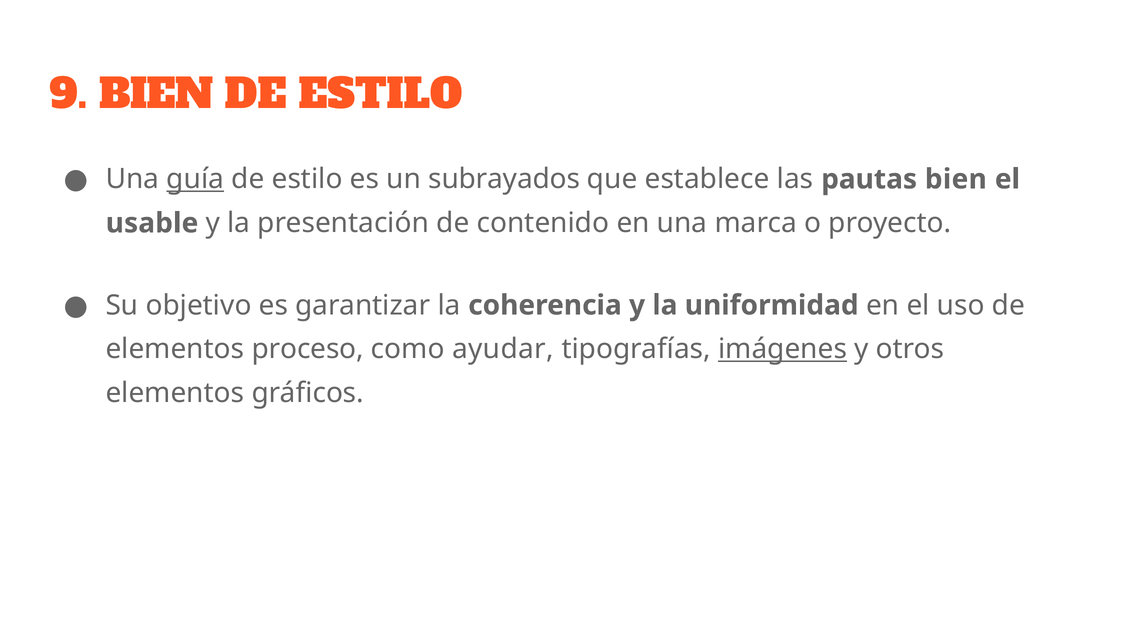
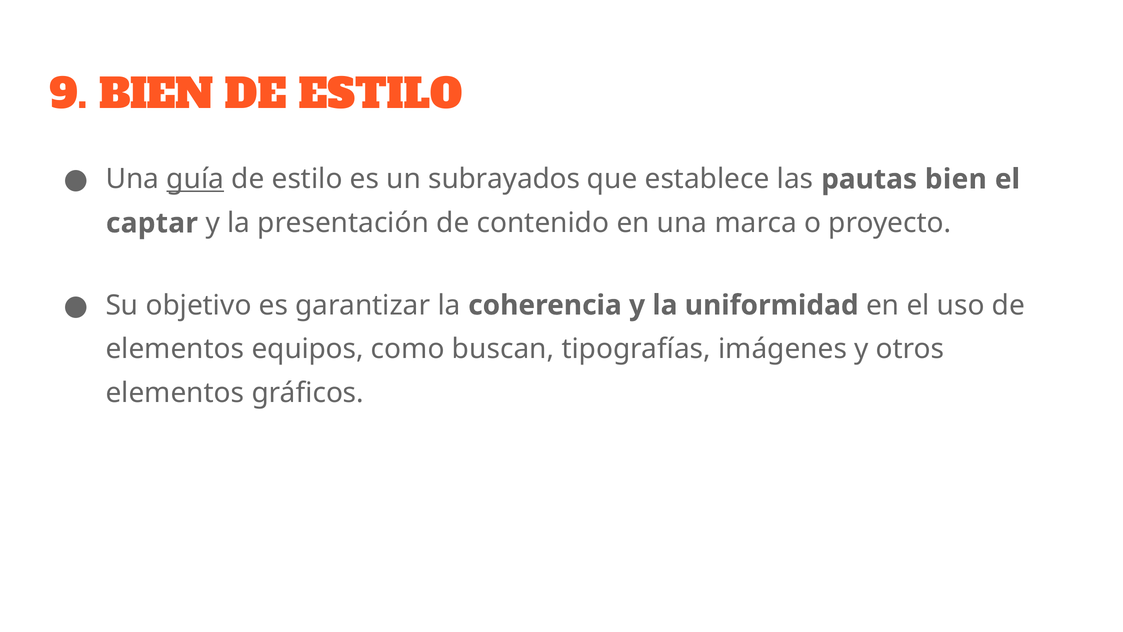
usable: usable -> captar (152, 223)
proceso: proceso -> equipos (308, 349)
ayudar: ayudar -> buscan (503, 349)
imágenes underline: present -> none (783, 349)
